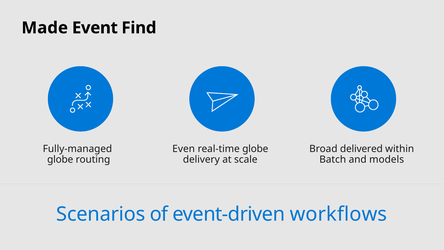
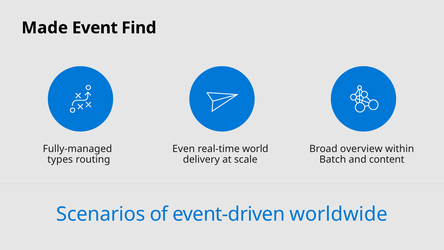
real-time globe: globe -> world (255, 149)
delivered: delivered -> overview (361, 149)
globe: globe -> types (60, 159)
models: models -> content (387, 159)
workflows: workflows -> worldwide (339, 214)
